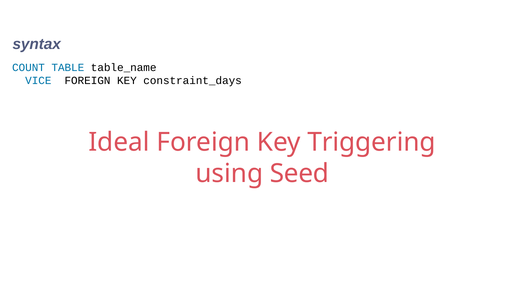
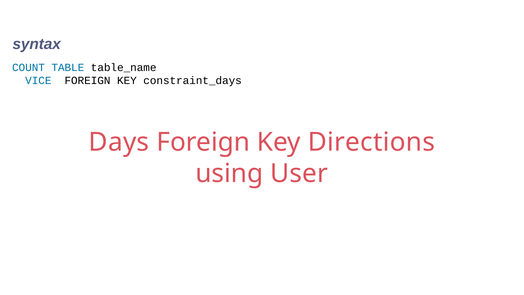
Ideal: Ideal -> Days (119, 142)
Triggering: Triggering -> Directions (371, 142)
Seed: Seed -> User (299, 174)
